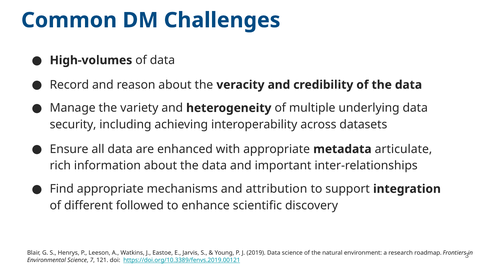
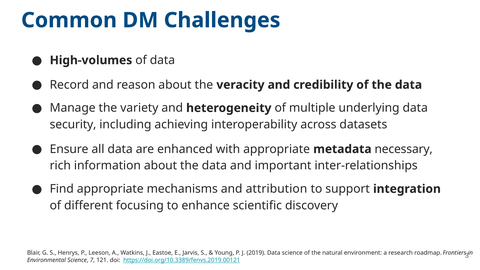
articulate: articulate -> necessary (404, 149)
followed: followed -> focusing (140, 205)
